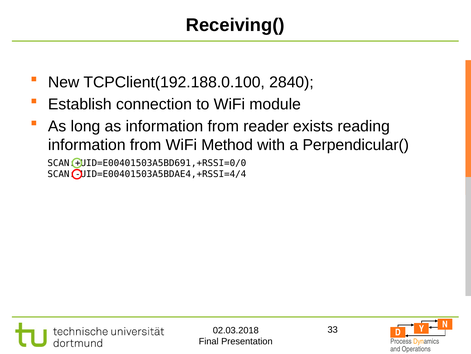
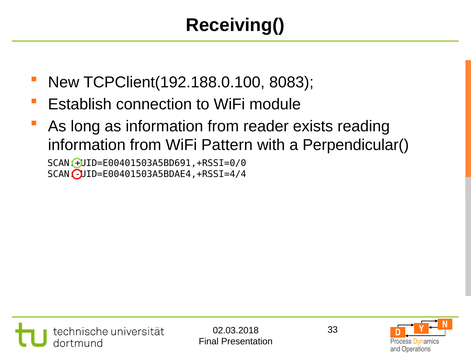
2840: 2840 -> 8083 (291, 82)
Method: Method -> Pattern (227, 145)
